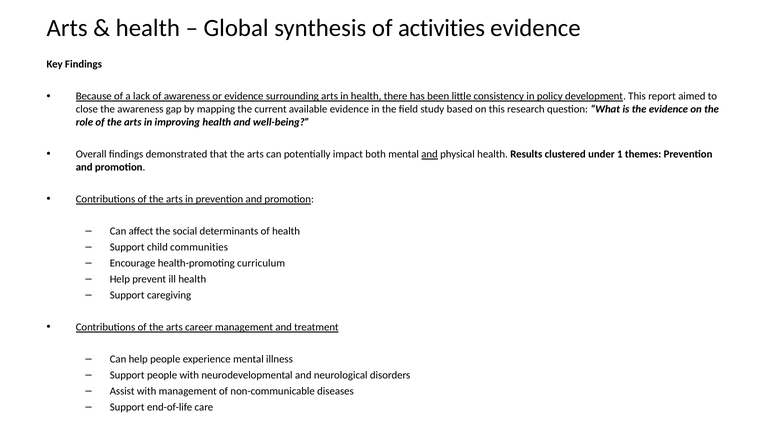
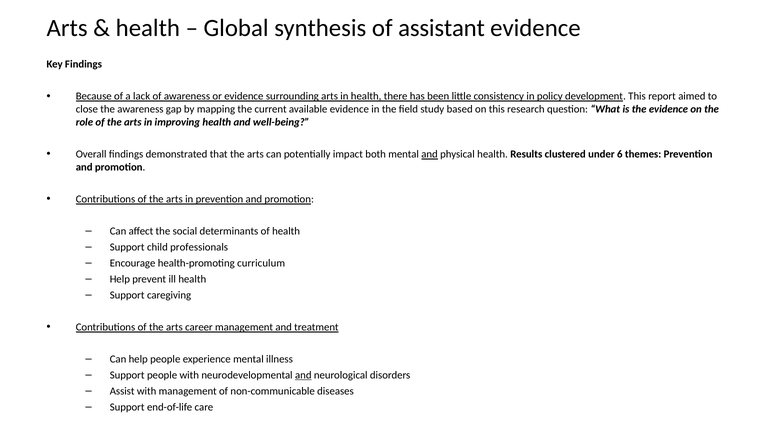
activities: activities -> assistant (442, 28)
1: 1 -> 6 (620, 154)
communities: communities -> professionals (199, 247)
and underline: none -> present (303, 375)
